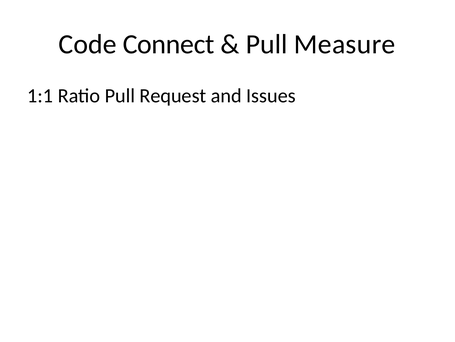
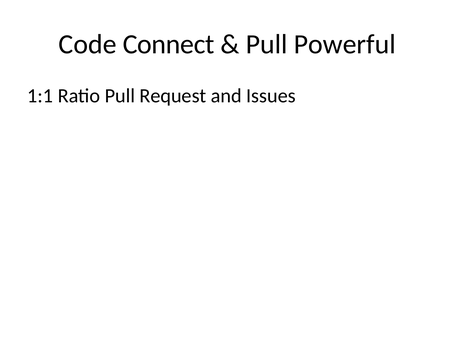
Measure: Measure -> Powerful (345, 44)
